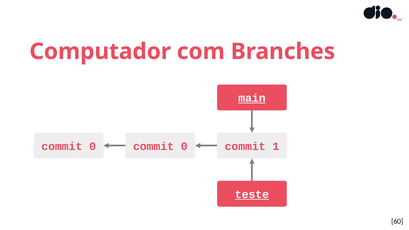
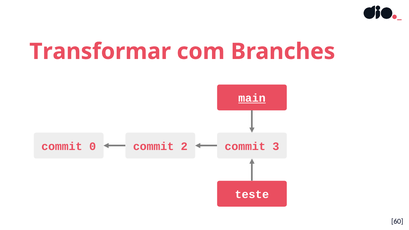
Computador: Computador -> Transformar (100, 52)
0: 0 -> 2 (184, 146)
1: 1 -> 3 (276, 146)
teste underline: present -> none (252, 195)
